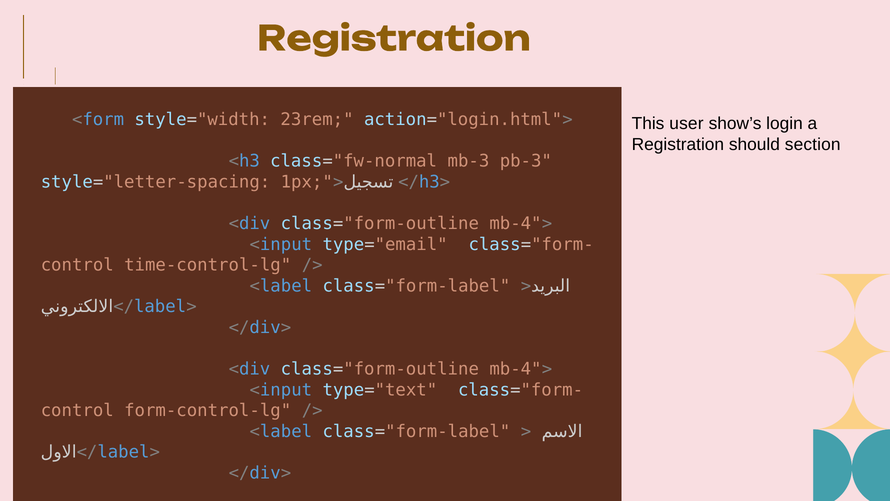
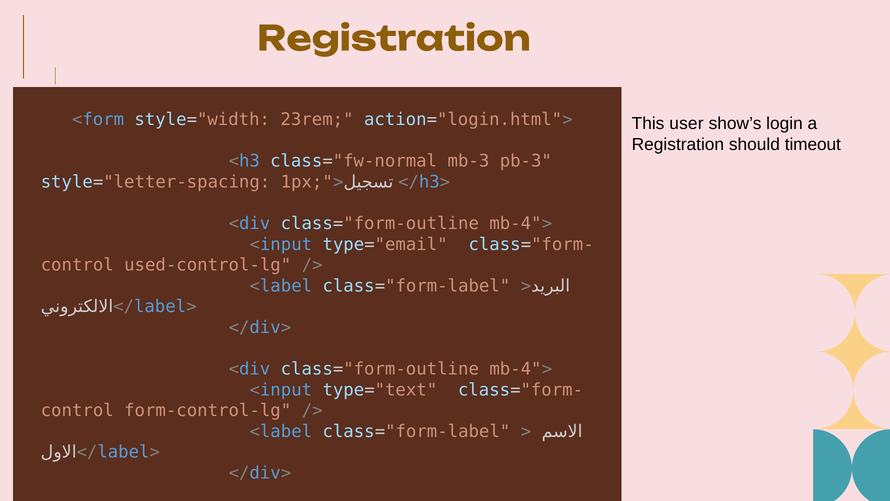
section: section -> timeout (813, 144)
time-control-lg: time-control-lg -> used-control-lg (208, 265)
